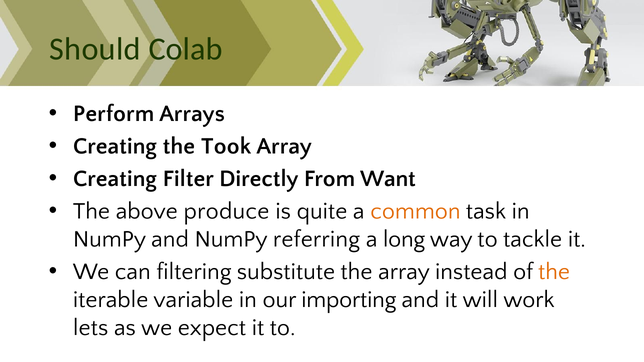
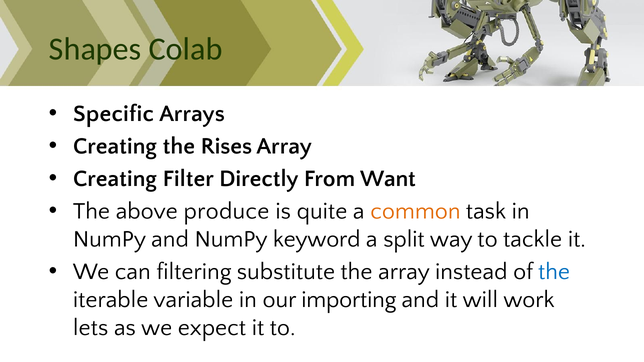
Should: Should -> Shapes (95, 49)
Perform: Perform -> Specific (114, 114)
Took: Took -> Rises (226, 146)
referring: referring -> keyword (317, 239)
long: long -> split (404, 239)
the colour: orange -> blue (554, 272)
